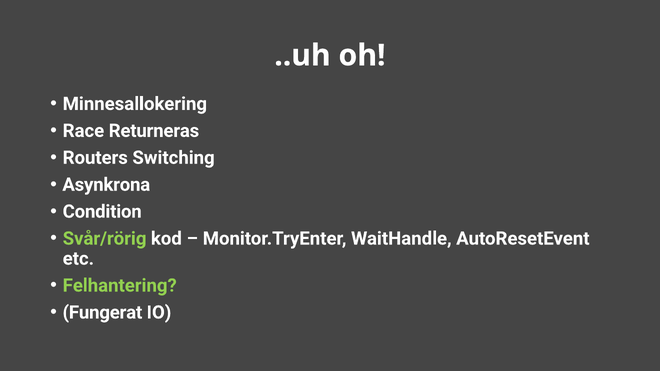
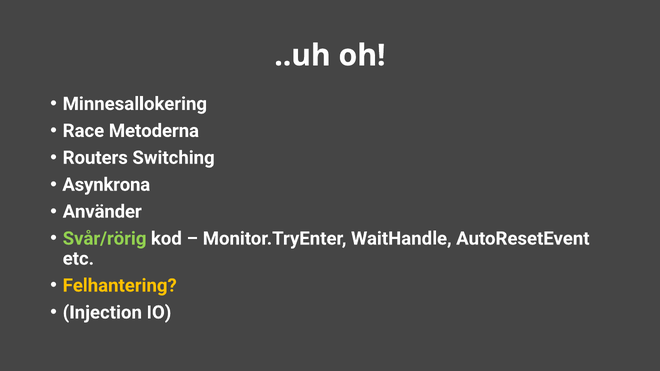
Returneras: Returneras -> Metoderna (154, 131)
Condition: Condition -> Använder (102, 212)
Felhantering colour: light green -> yellow (120, 286)
Fungerat: Fungerat -> Injection (102, 313)
